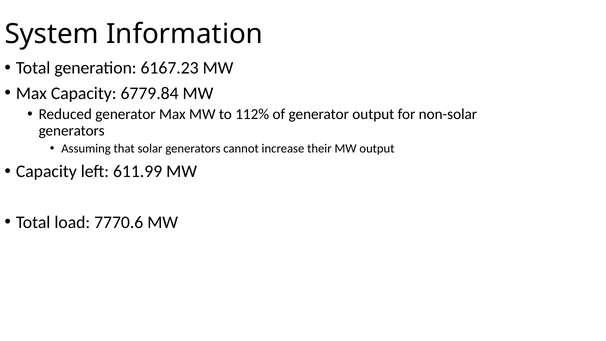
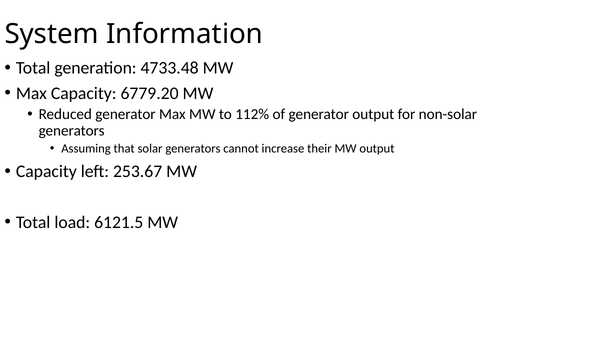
6167.23: 6167.23 -> 4733.48 (170, 68)
6779.84: 6779.84 -> 6779.20 (150, 93)
611.99: 611.99 -> 253.67 (138, 171)
7770.6: 7770.6 -> 6121.5 (119, 222)
